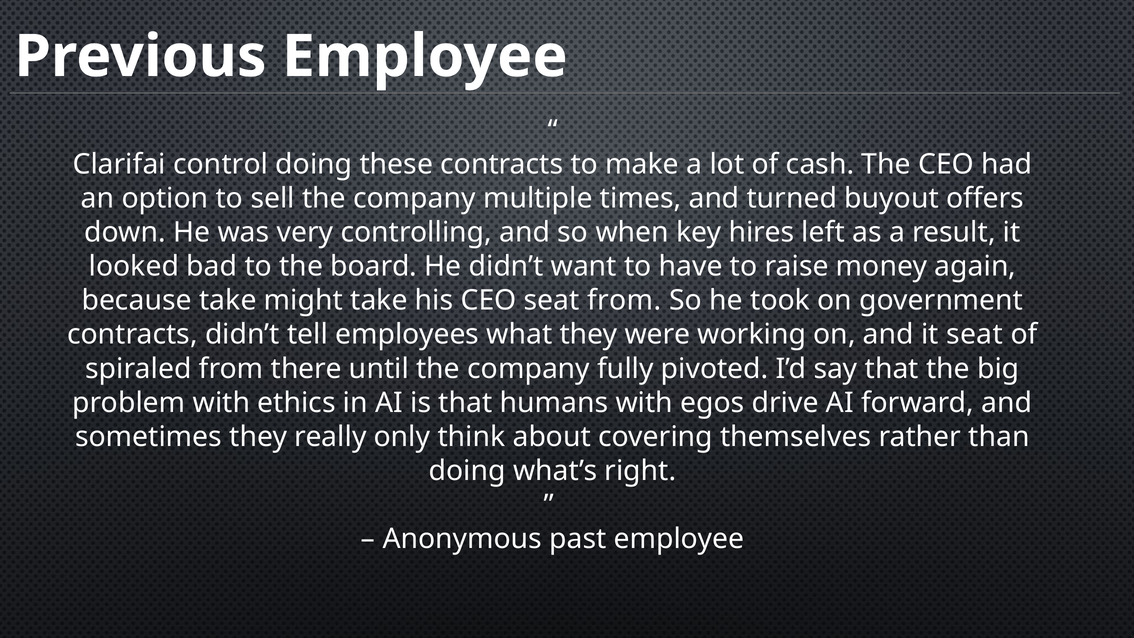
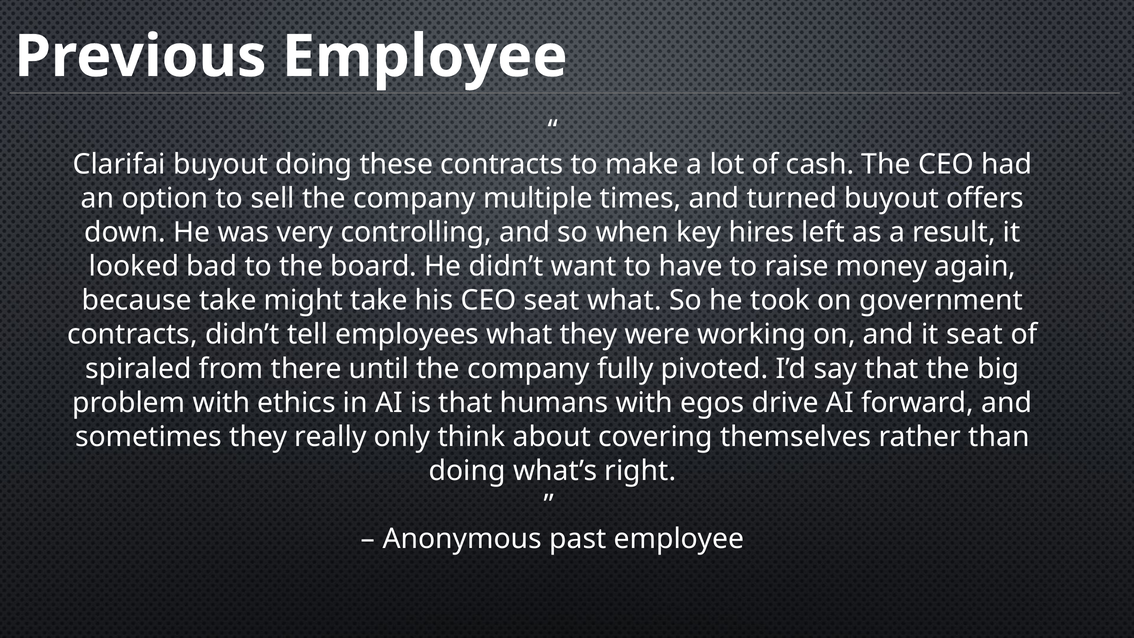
Clarifai control: control -> buyout (221, 164)
seat from: from -> what (624, 301)
